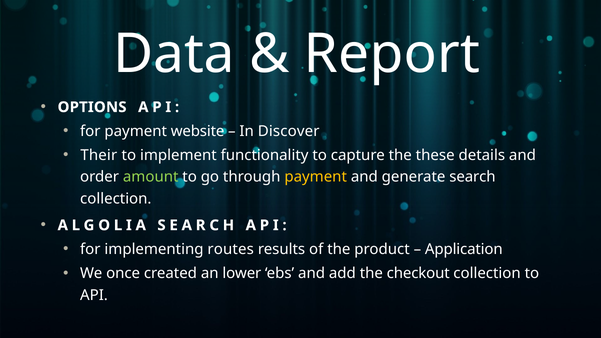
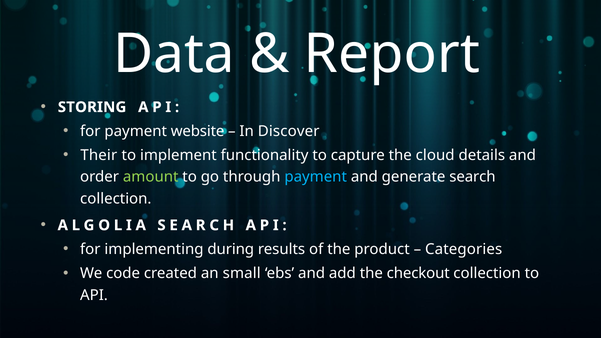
OPTIONS: OPTIONS -> STORING (92, 107)
these: these -> cloud (435, 155)
payment colour: yellow -> light blue (316, 177)
routes: routes -> during (231, 249)
Application: Application -> Categories (464, 249)
once: once -> code (123, 274)
lower: lower -> small (242, 274)
